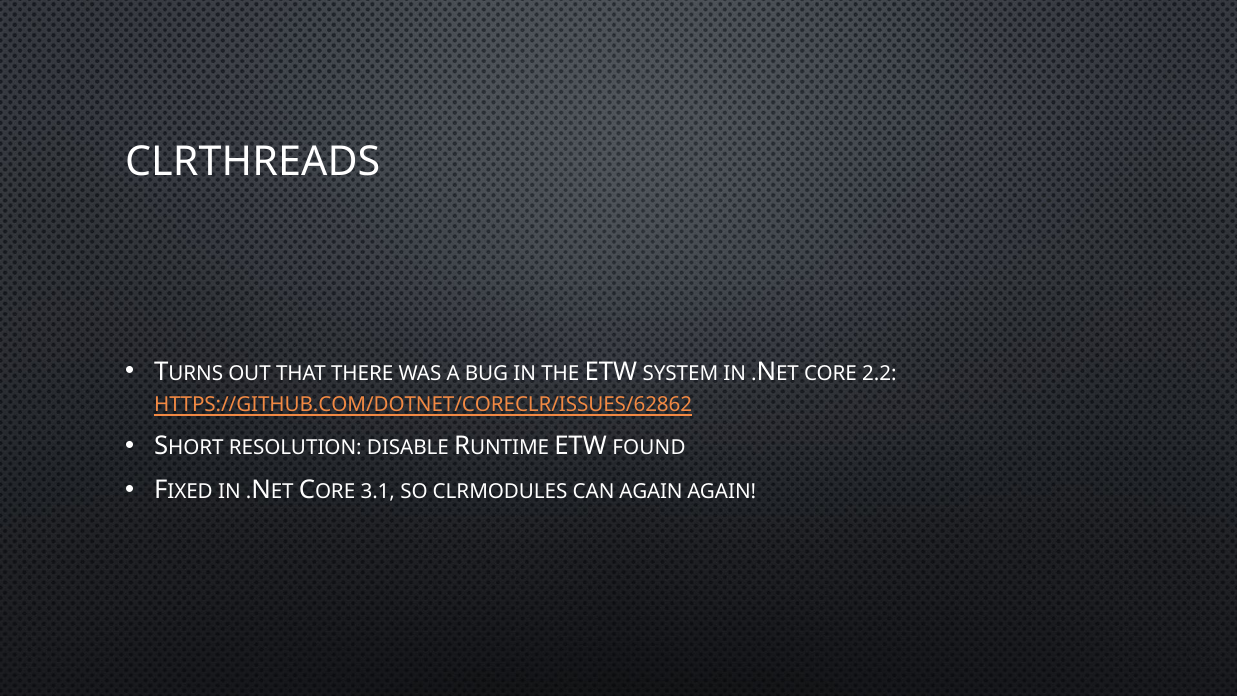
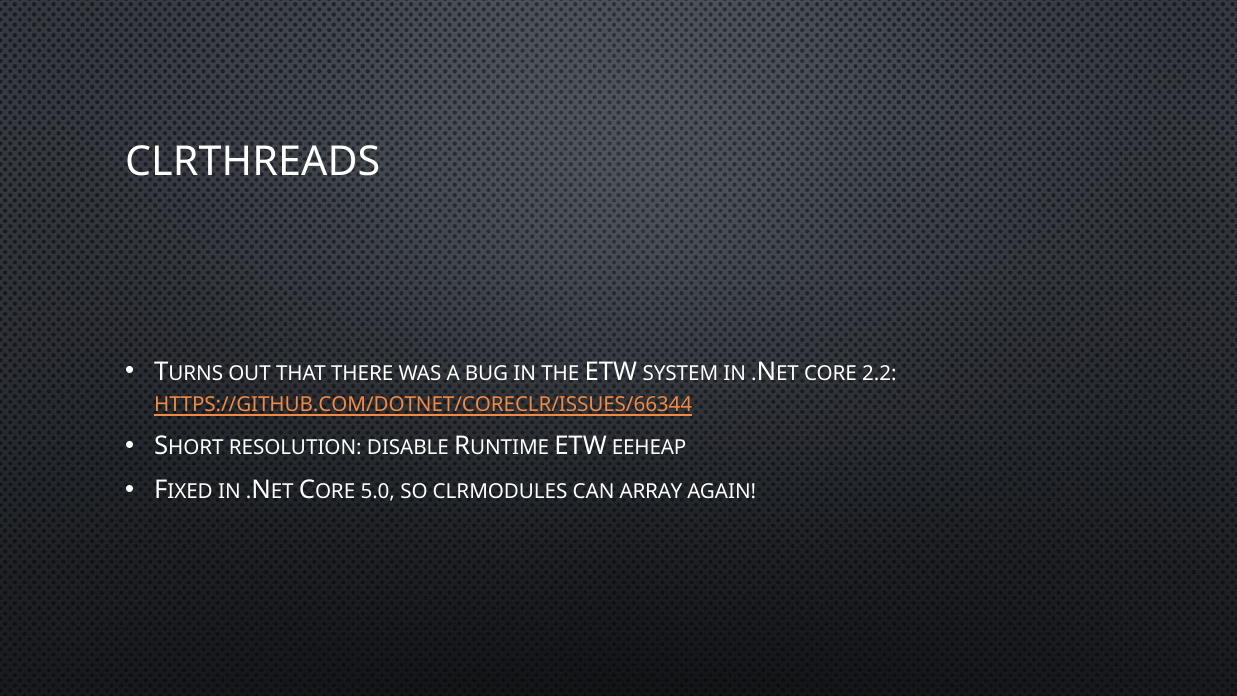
HTTPS://GITHUB.COM/DOTNET/CORECLR/ISSUES/62862: HTTPS://GITHUB.COM/DOTNET/CORECLR/ISSUES/62862 -> HTTPS://GITHUB.COM/DOTNET/CORECLR/ISSUES/66344 (423, 404)
FOUND: FOUND -> EEHEAP (649, 448)
3.1: 3.1 -> 5.0 (378, 492)
CAN AGAIN: AGAIN -> ARRAY (651, 492)
